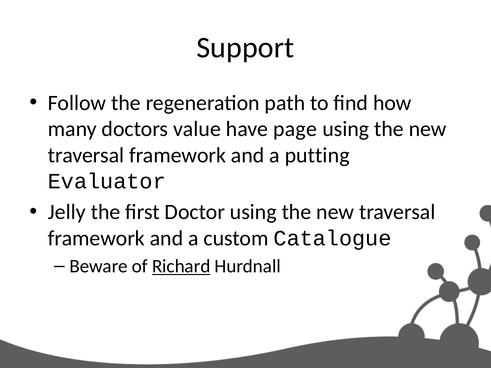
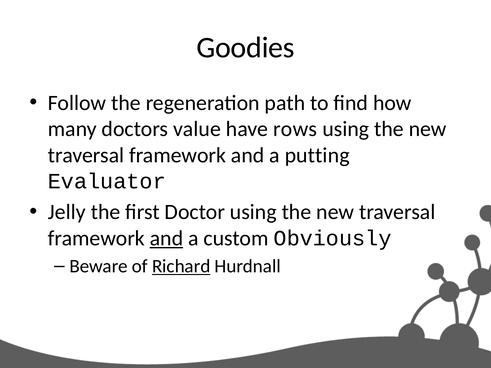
Support: Support -> Goodies (246, 48)
page: page -> rows (295, 129)
and underline: none -> present (166, 238)
Catalogue: Catalogue -> Obviously (333, 238)
